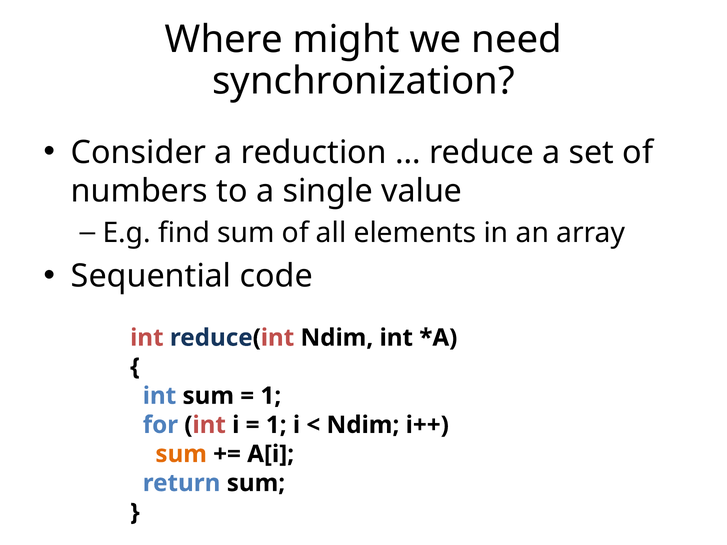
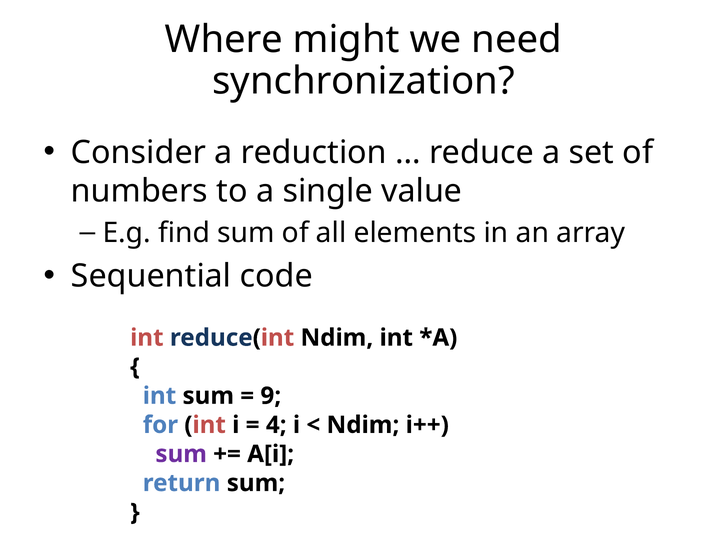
1: 1 -> 9 (271, 396)
1: 1 -> 4 (276, 425)
sum colour: orange -> purple (181, 454)
